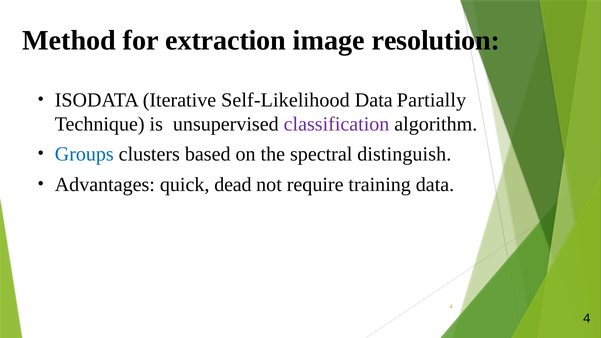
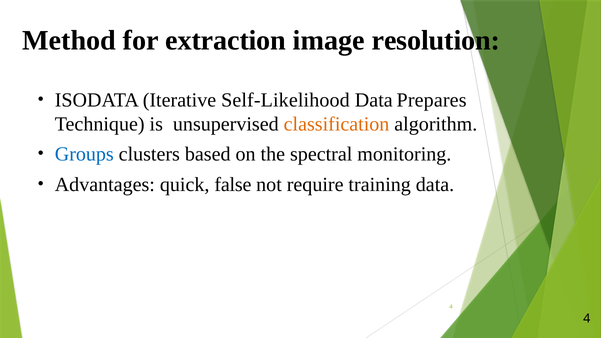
Partially: Partially -> Prepares (432, 100)
classification colour: purple -> orange (337, 124)
distinguish: distinguish -> monitoring (404, 154)
dead: dead -> false (233, 185)
